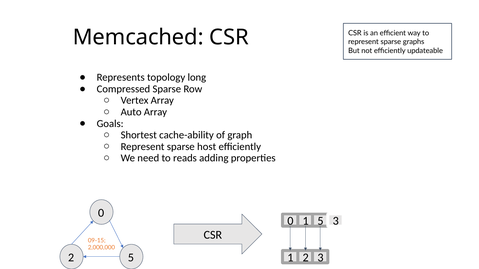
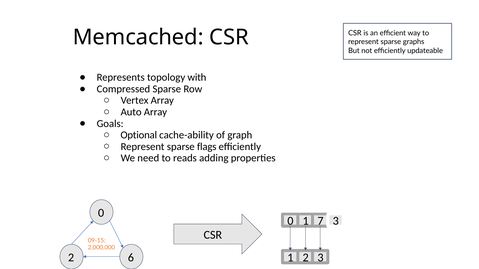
long: long -> with (197, 78)
Shortest: Shortest -> Optional (139, 135)
host: host -> flags (207, 147)
1 5: 5 -> 7 (320, 221)
2 5: 5 -> 6 (131, 258)
